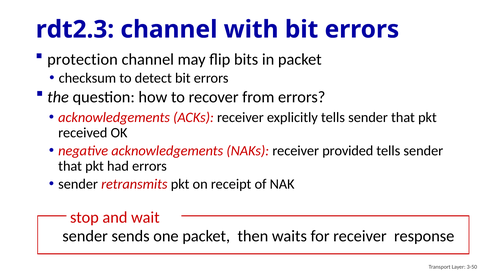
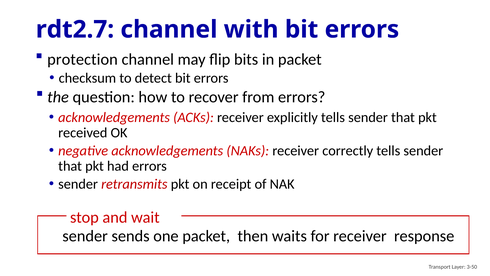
rdt2.3: rdt2.3 -> rdt2.7 (75, 29)
provided: provided -> correctly (348, 151)
